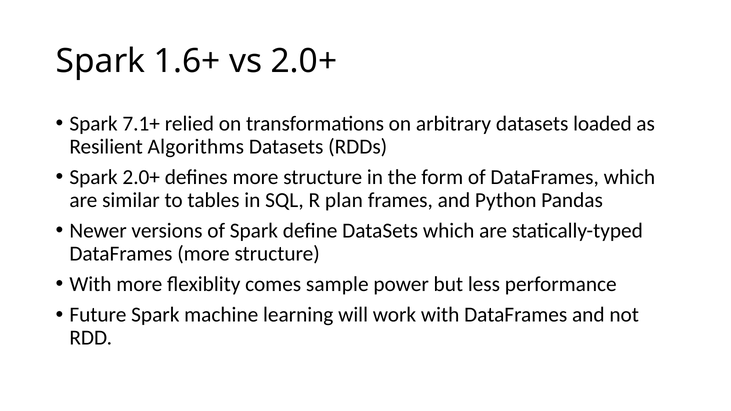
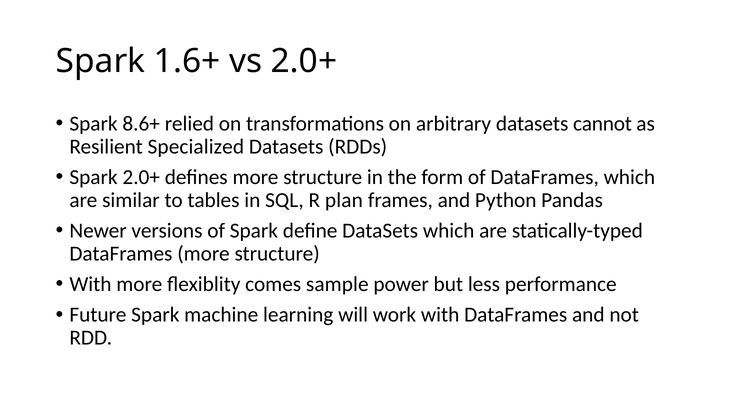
7.1+: 7.1+ -> 8.6+ (141, 124)
loaded: loaded -> cannot (602, 124)
Algorithms: Algorithms -> Specialized (196, 147)
